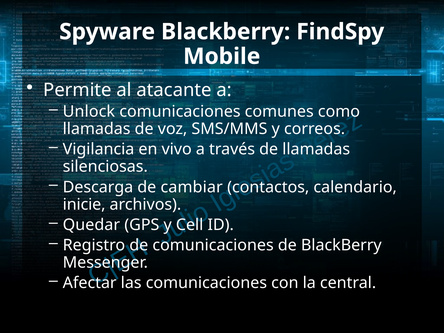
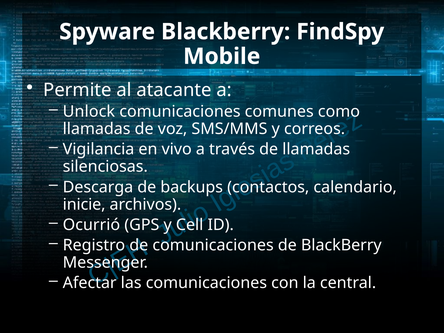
cambiar: cambiar -> backups (192, 187)
Quedar: Quedar -> Ocurrió (91, 225)
